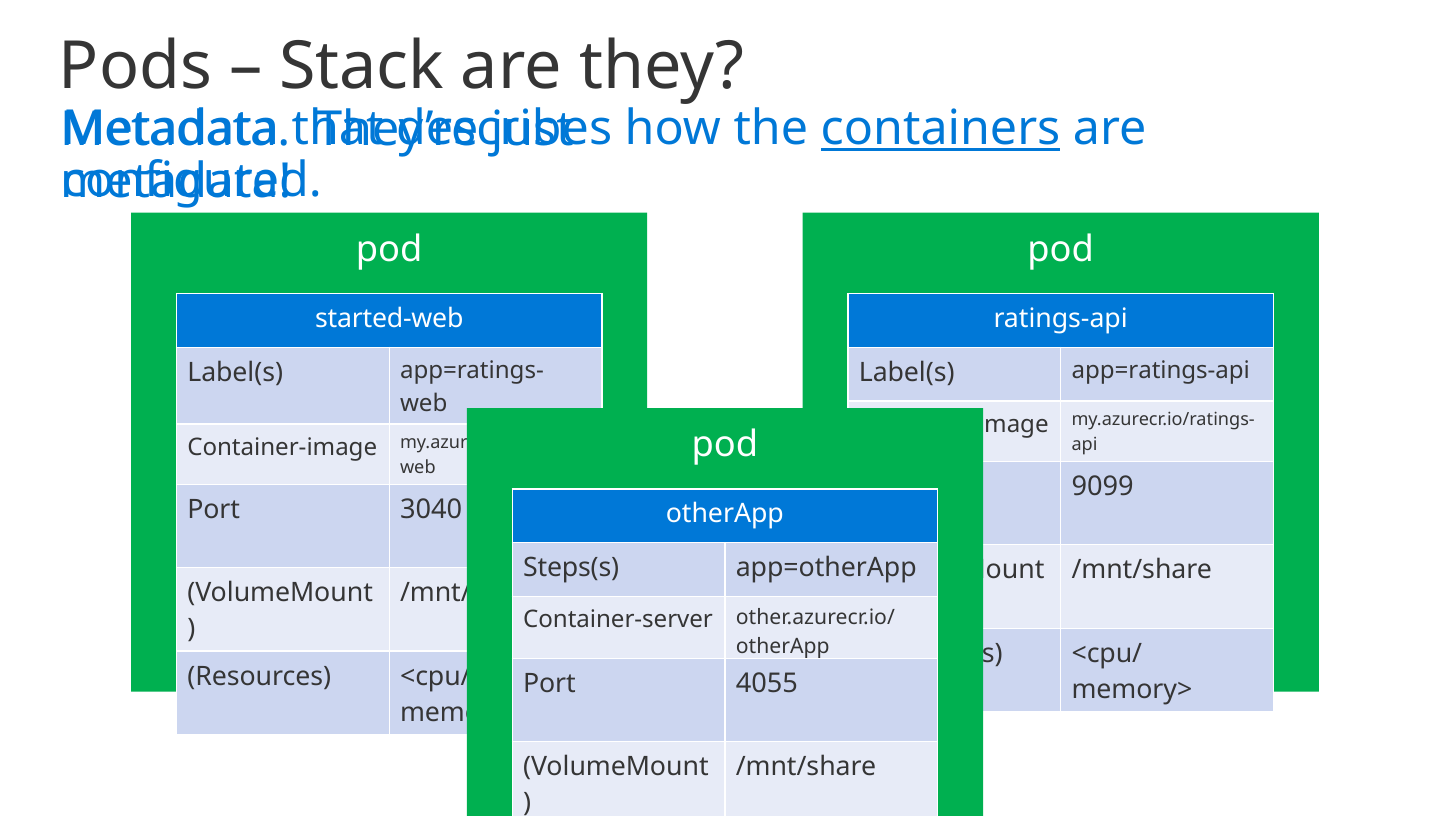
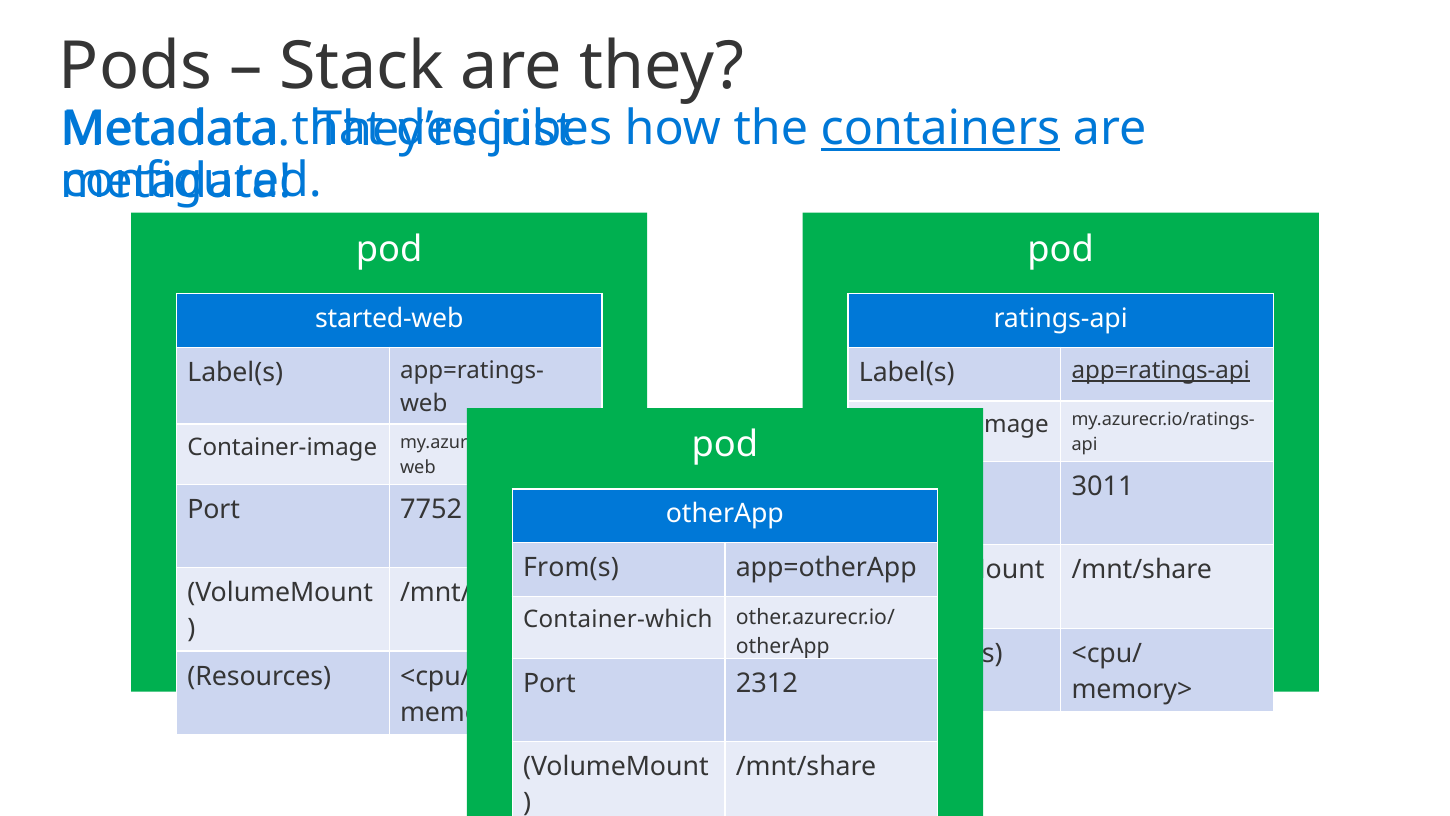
app=ratings-api underline: none -> present (1161, 370)
9099: 9099 -> 3011 (1103, 487)
3040: 3040 -> 7752 (431, 509)
Steps(s: Steps(s -> From(s (571, 568)
Container-server: Container-server -> Container-which (618, 619)
4055: 4055 -> 2312 (767, 683)
